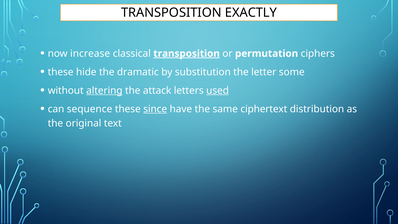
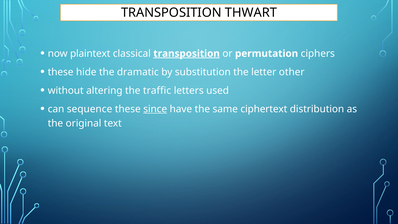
EXACTLY: EXACTLY -> THWART (251, 13)
increase: increase -> plaintext (90, 54)
some: some -> other (292, 72)
altering underline: present -> none (104, 90)
attack: attack -> traffic (157, 90)
used underline: present -> none (218, 90)
